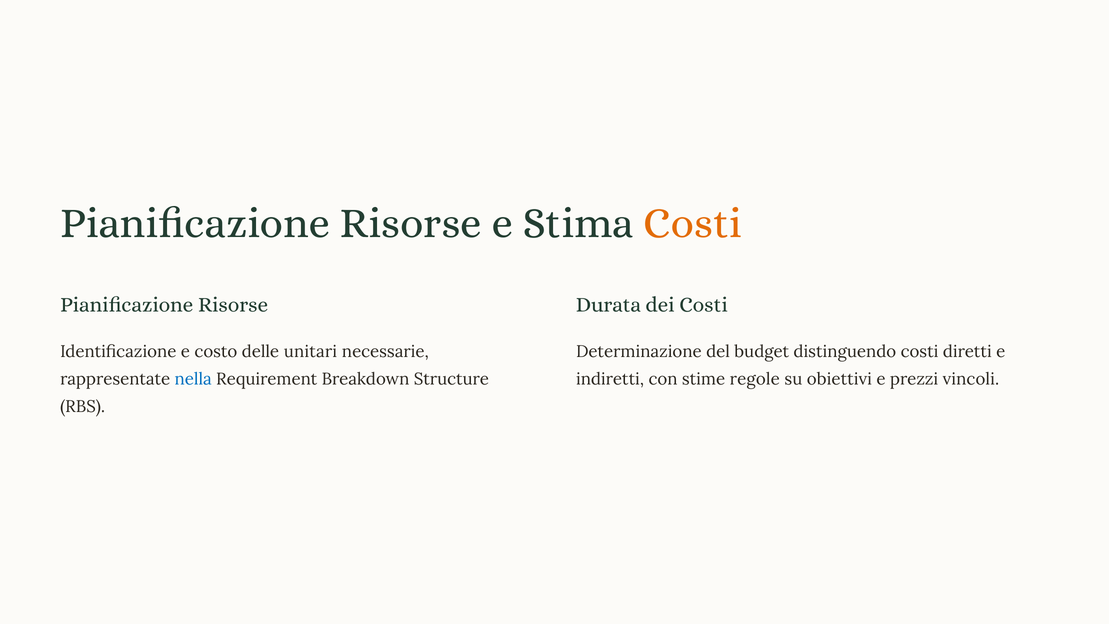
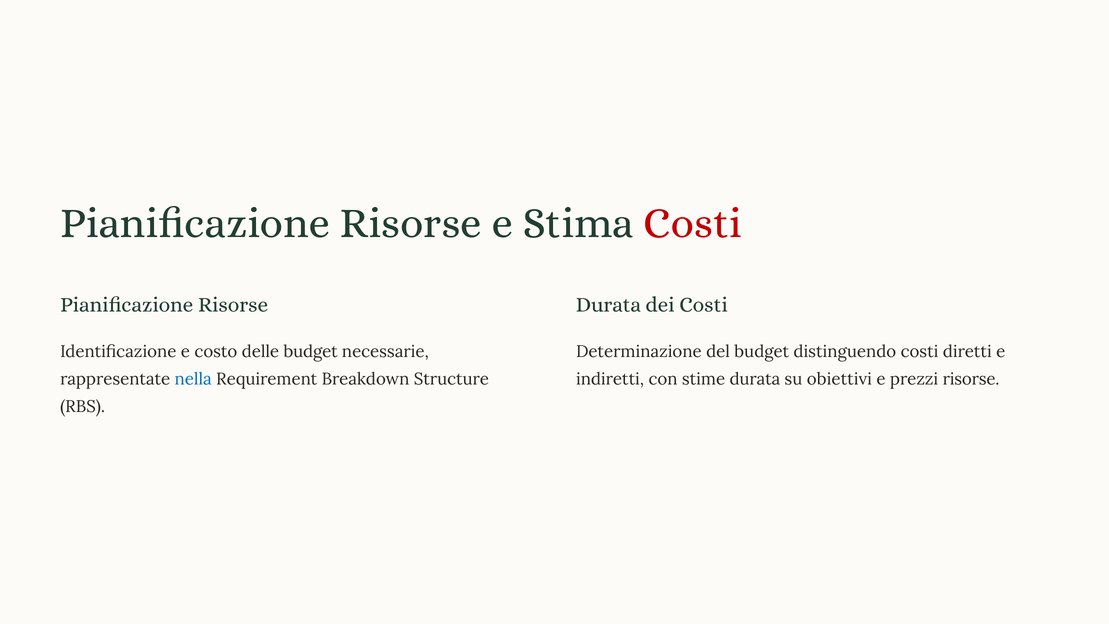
Costi colour: orange -> red (693, 223)
delle unitari: unitari -> budget (311, 352)
stime regole: regole -> durata (755, 379)
prezzi vincoli: vincoli -> risorse (971, 379)
